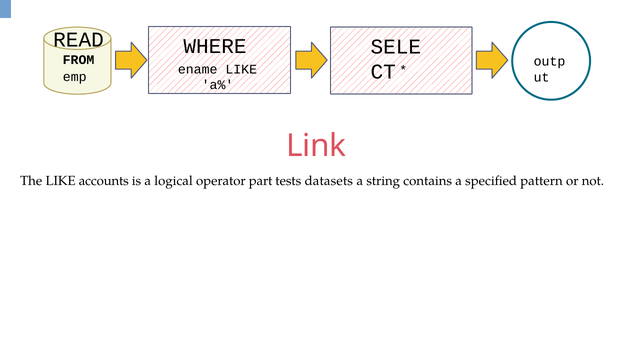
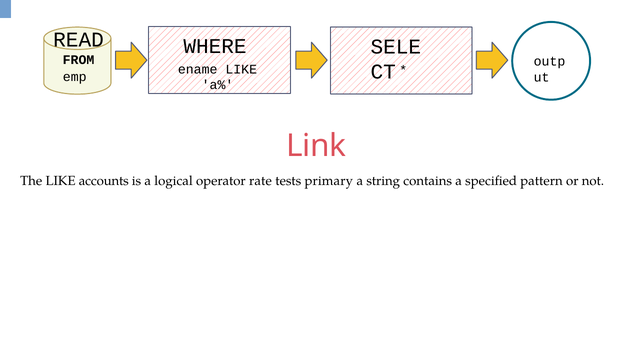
part: part -> rate (260, 181)
datasets: datasets -> primary (329, 181)
